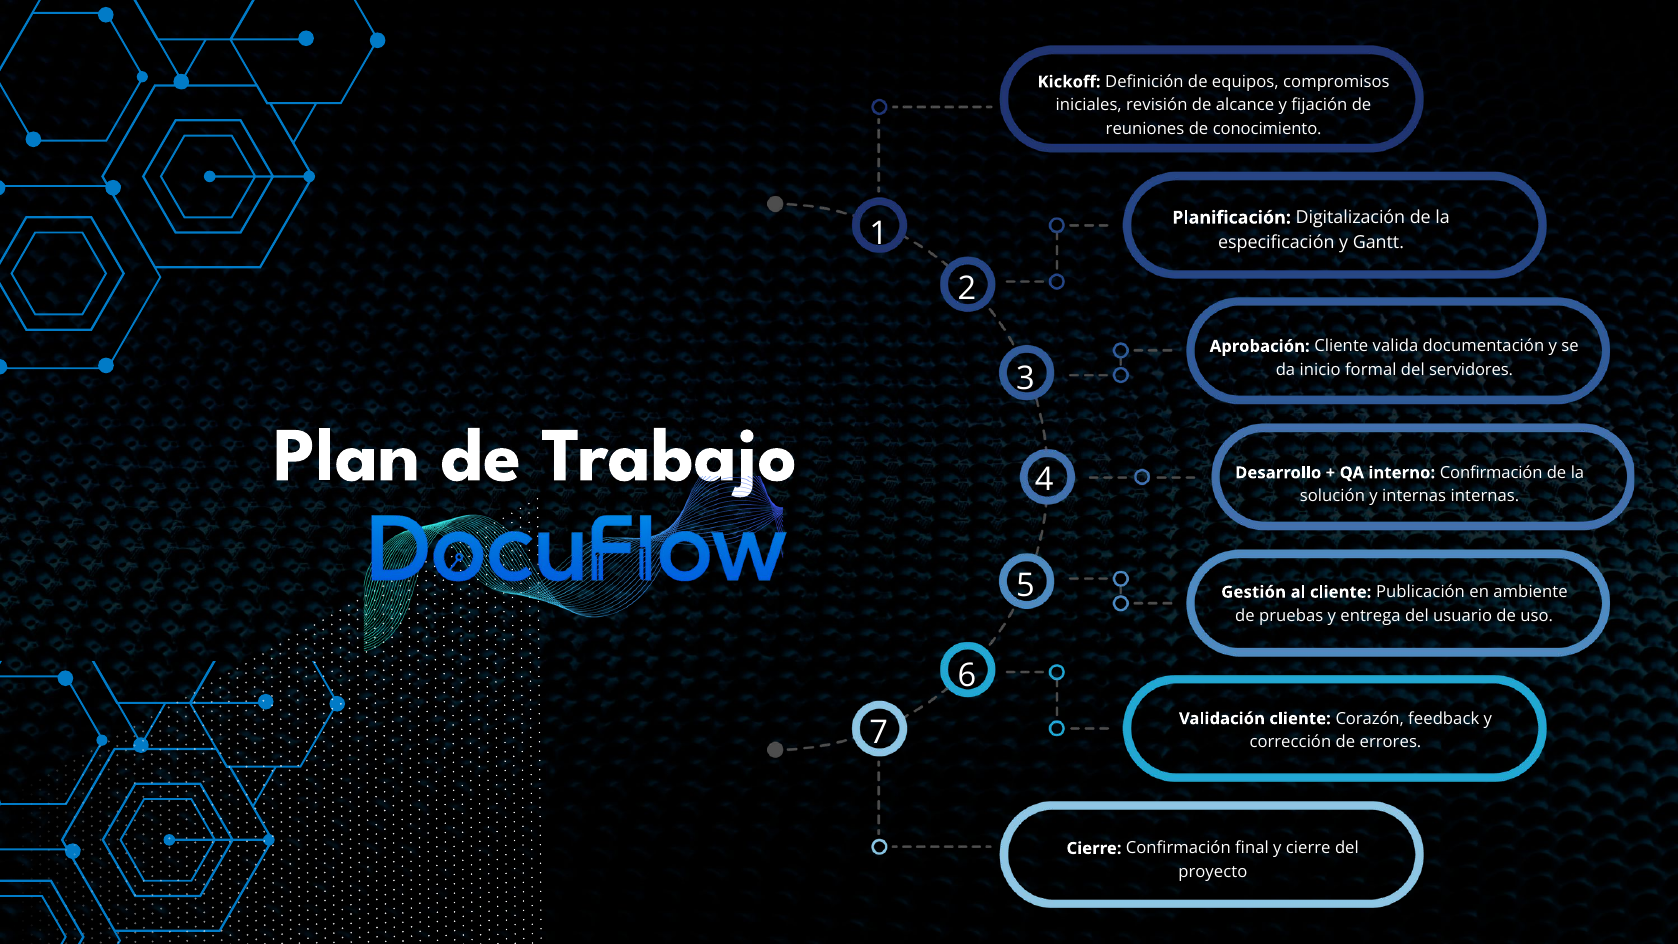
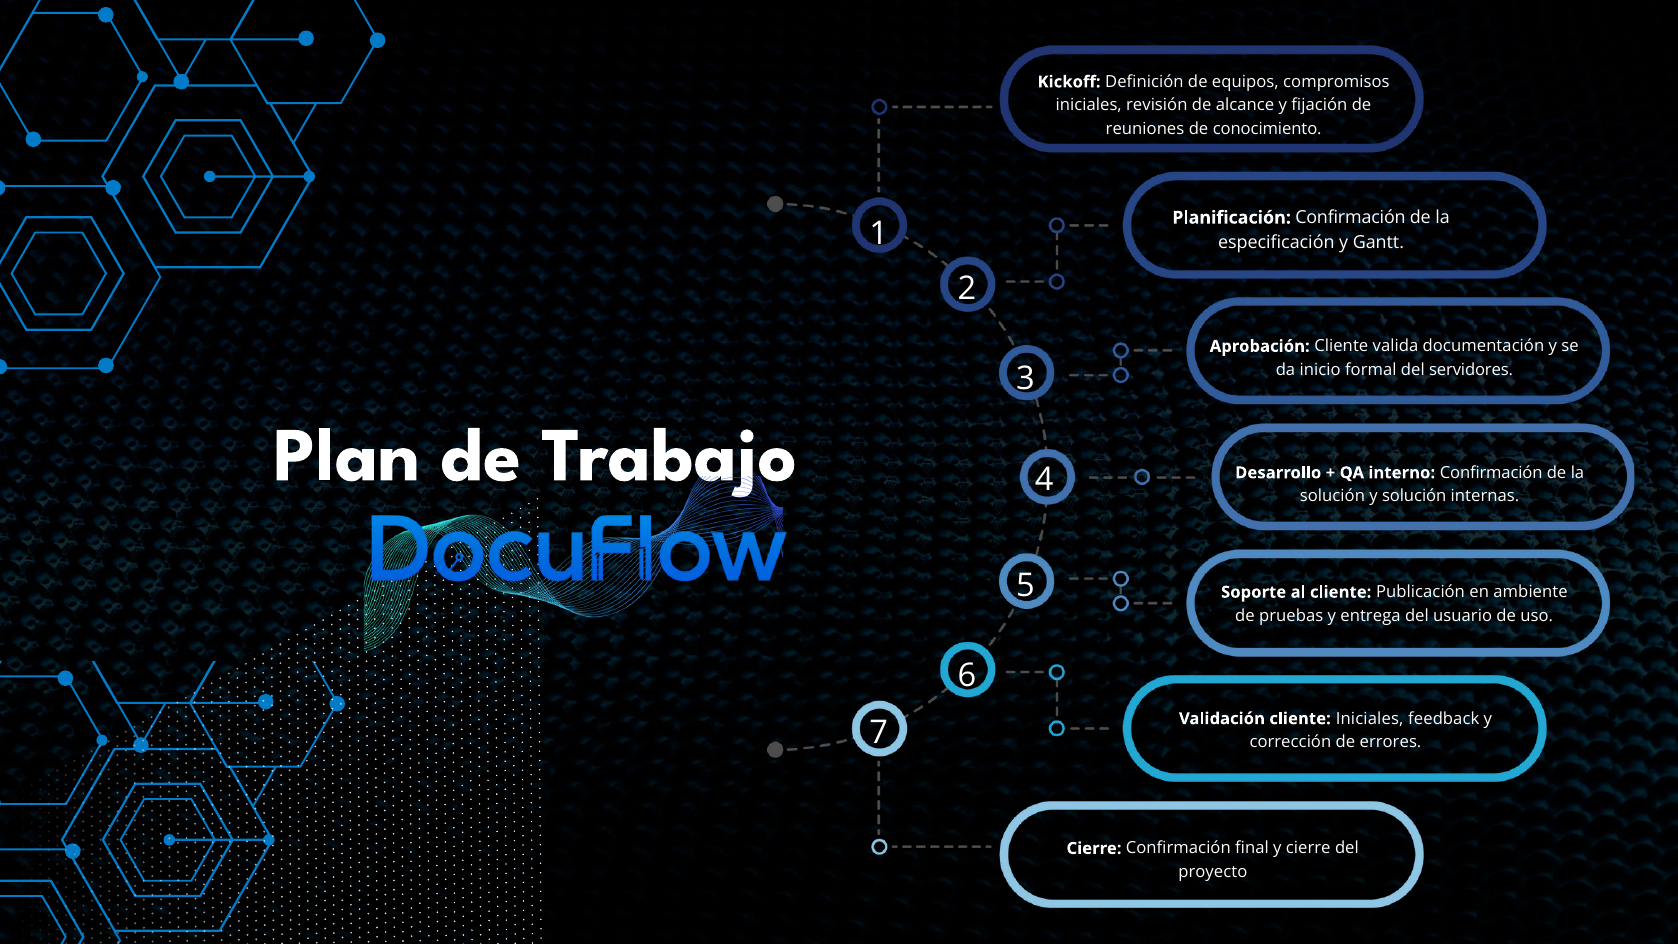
Planificación Digitalización: Digitalización -> Confirmación (1350, 218)
y internas: internas -> solución (1414, 496)
Gestión: Gestión -> Soporte (1254, 592)
cliente Corazón: Corazón -> Iniciales (1370, 719)
